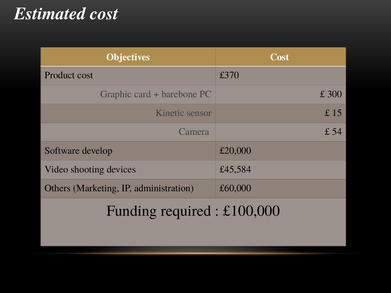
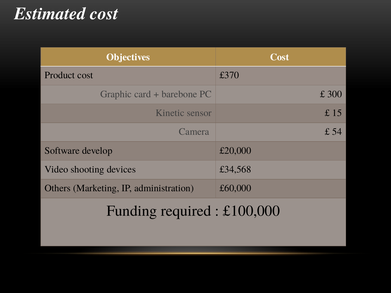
£45,584: £45,584 -> £34,568 (235, 170)
